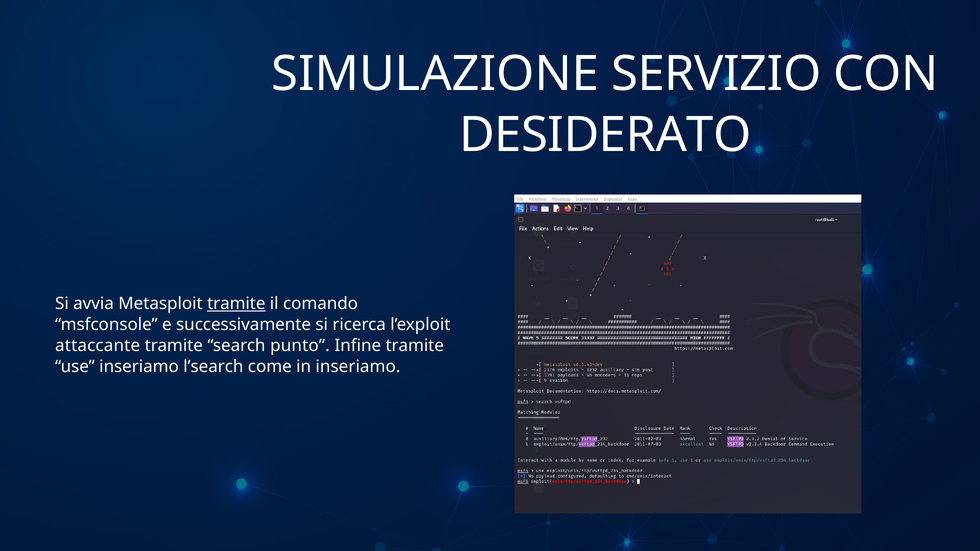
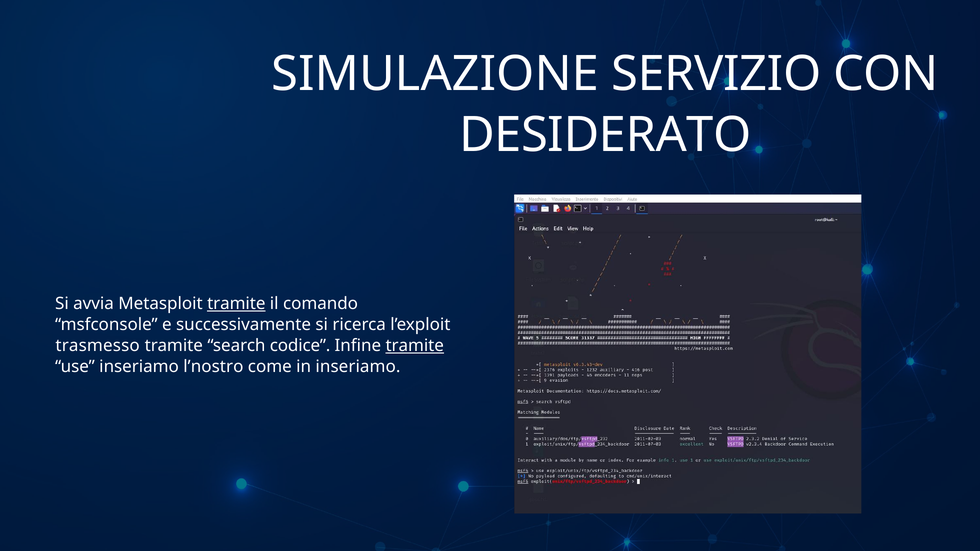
attaccante: attaccante -> trasmesso (98, 346)
punto: punto -> codice (300, 346)
tramite underline: none -> present (415, 346)
l’search: l’search -> l’nostro (213, 367)
